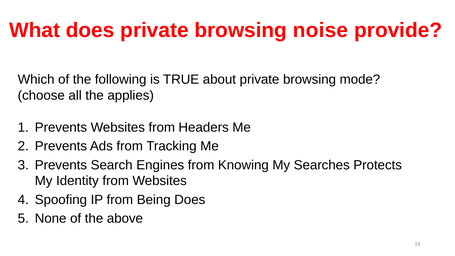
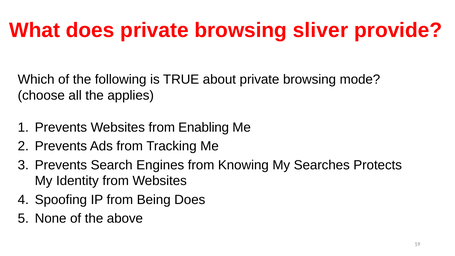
noise: noise -> sliver (321, 30)
Headers: Headers -> Enabling (204, 127)
